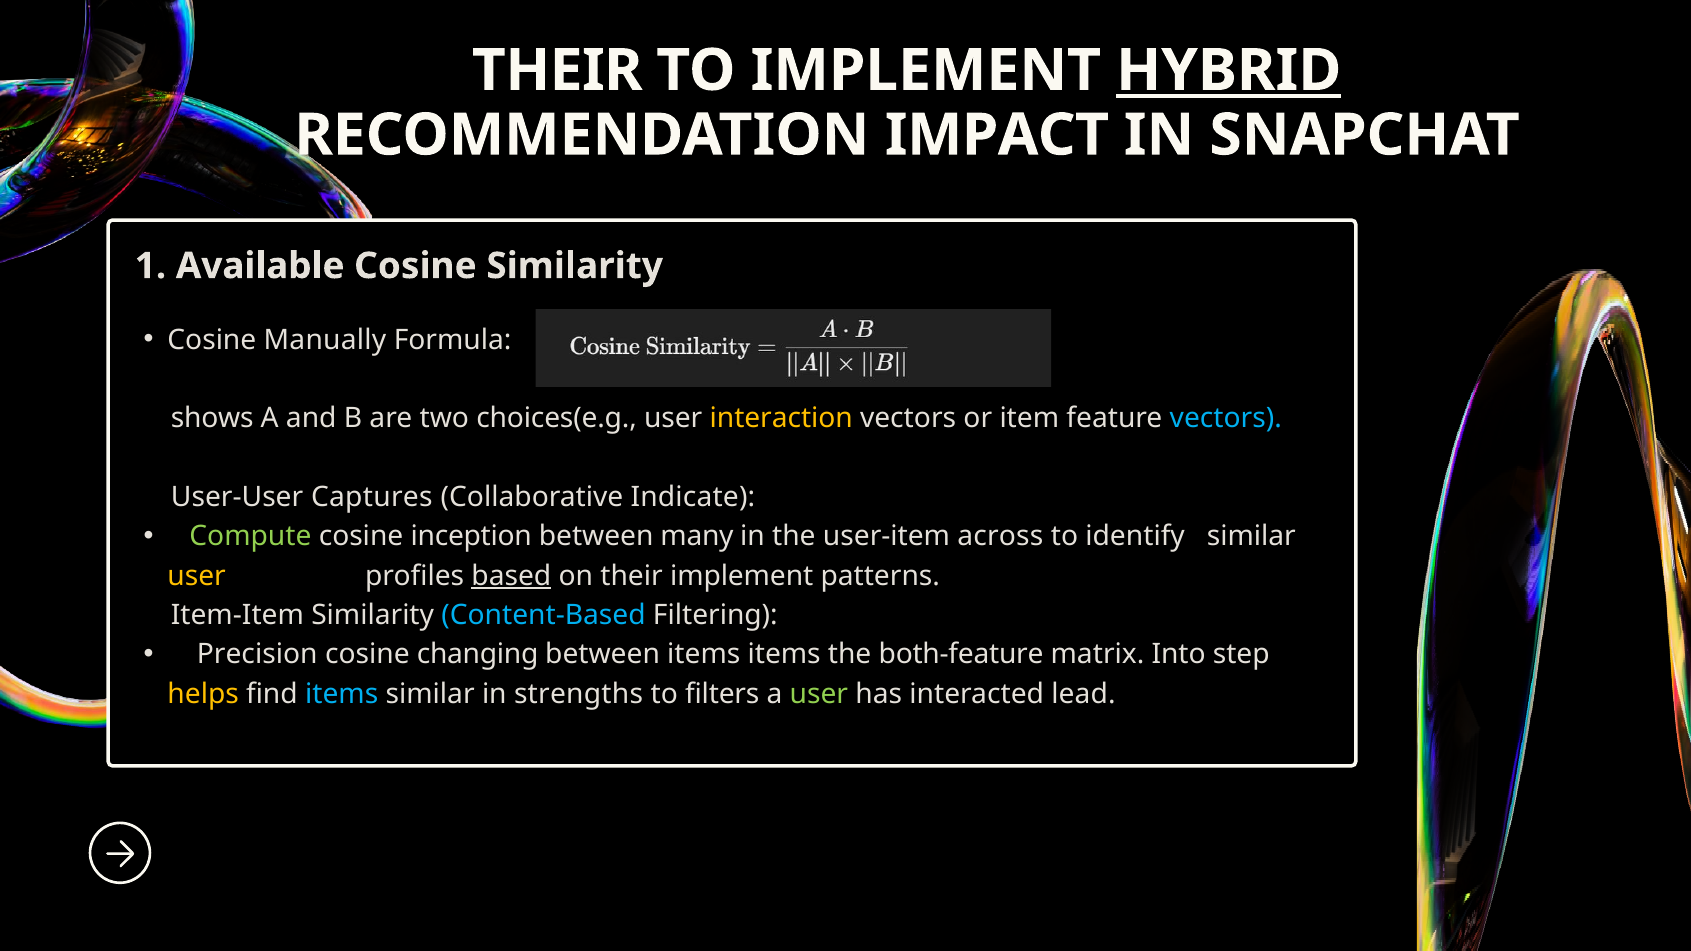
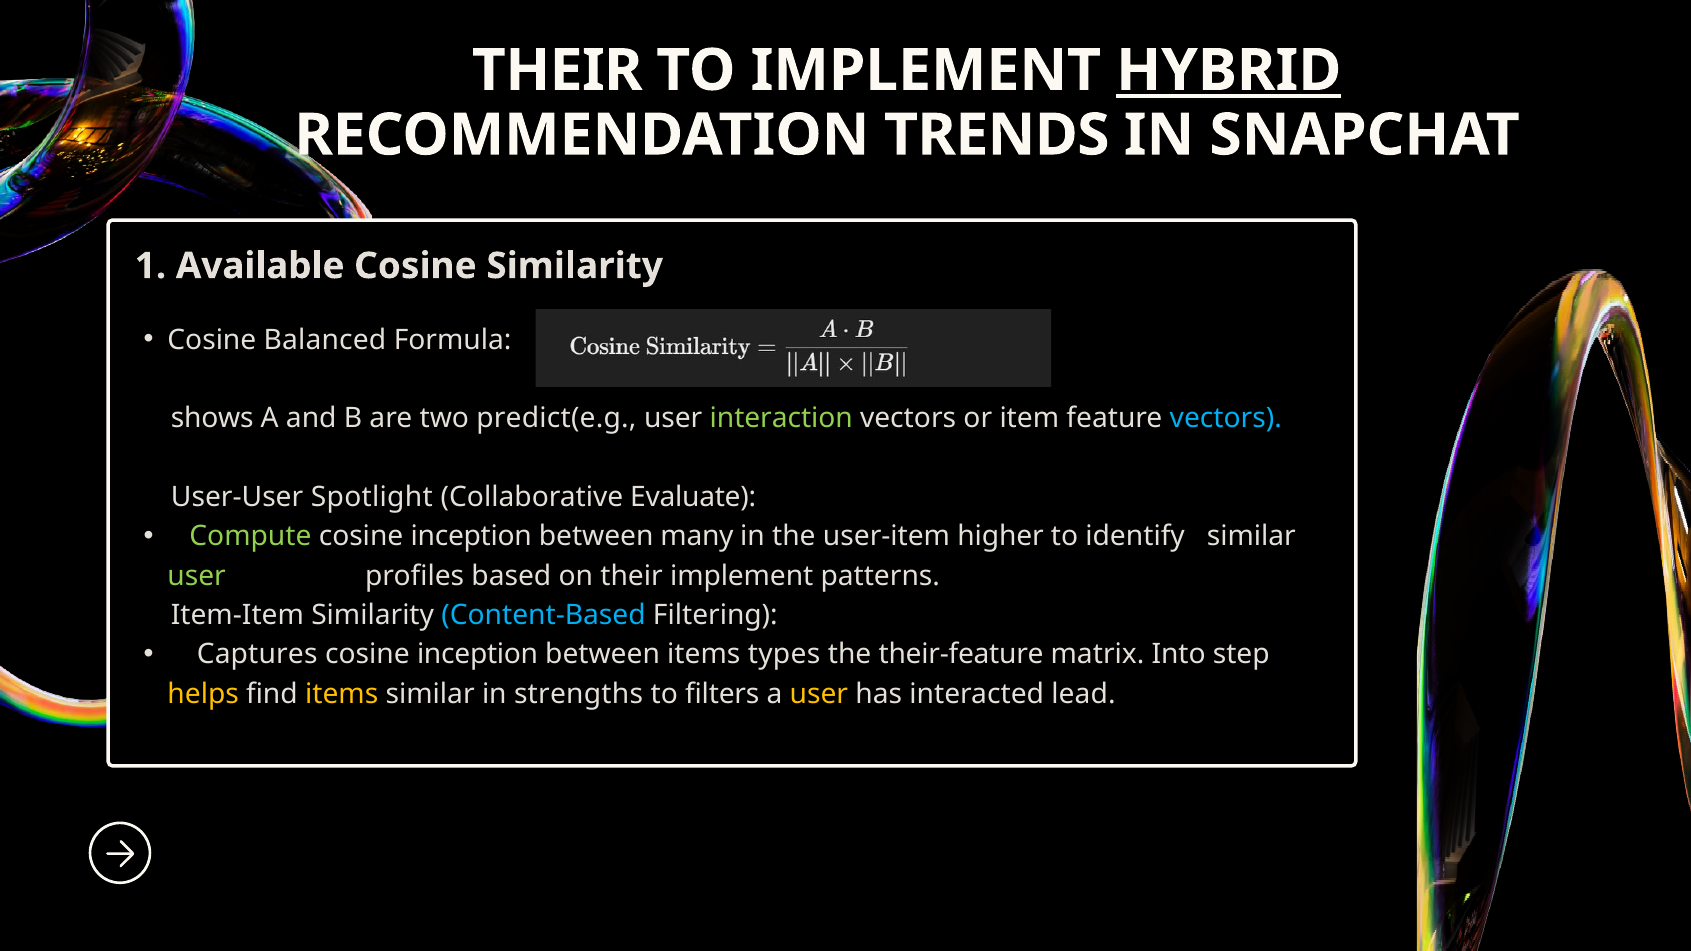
IMPACT: IMPACT -> TRENDS (997, 135)
Manually: Manually -> Balanced (325, 340)
choices(e.g: choices(e.g -> predict(e.g (556, 419)
interaction colour: yellow -> light green (781, 419)
Captures: Captures -> Spotlight (372, 497)
Indicate: Indicate -> Evaluate (693, 497)
across: across -> higher (1001, 537)
user colour: yellow -> light green (197, 576)
based underline: present -> none (511, 576)
Precision: Precision -> Captures (257, 655)
changing: changing -> inception (478, 655)
items items: items -> types (784, 655)
both-feature: both-feature -> their-feature (961, 655)
items colour: light blue -> yellow (342, 694)
user colour: light green -> yellow (819, 694)
